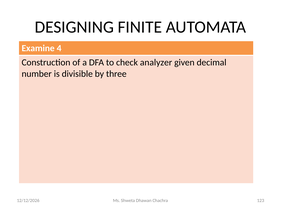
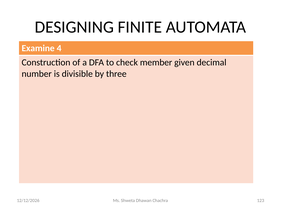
analyzer: analyzer -> member (156, 63)
